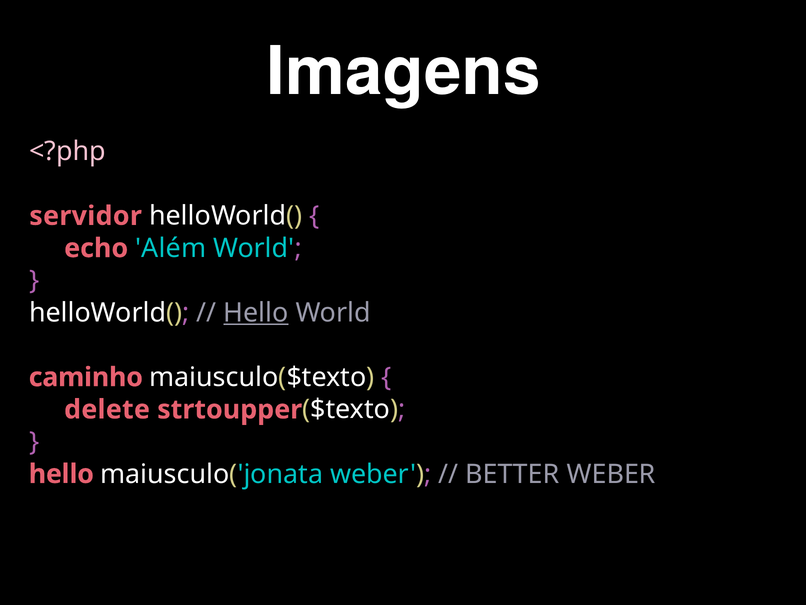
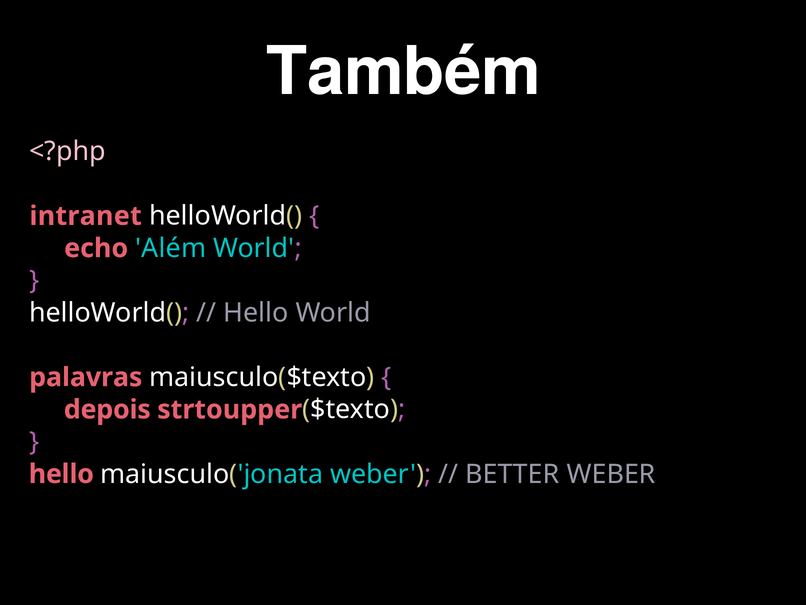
Imagens: Imagens -> Também (404, 72)
servidor: servidor -> intranet (86, 216)
Hello underline: present -> none (256, 313)
caminho: caminho -> palavras (86, 377)
delete: delete -> depois (107, 409)
